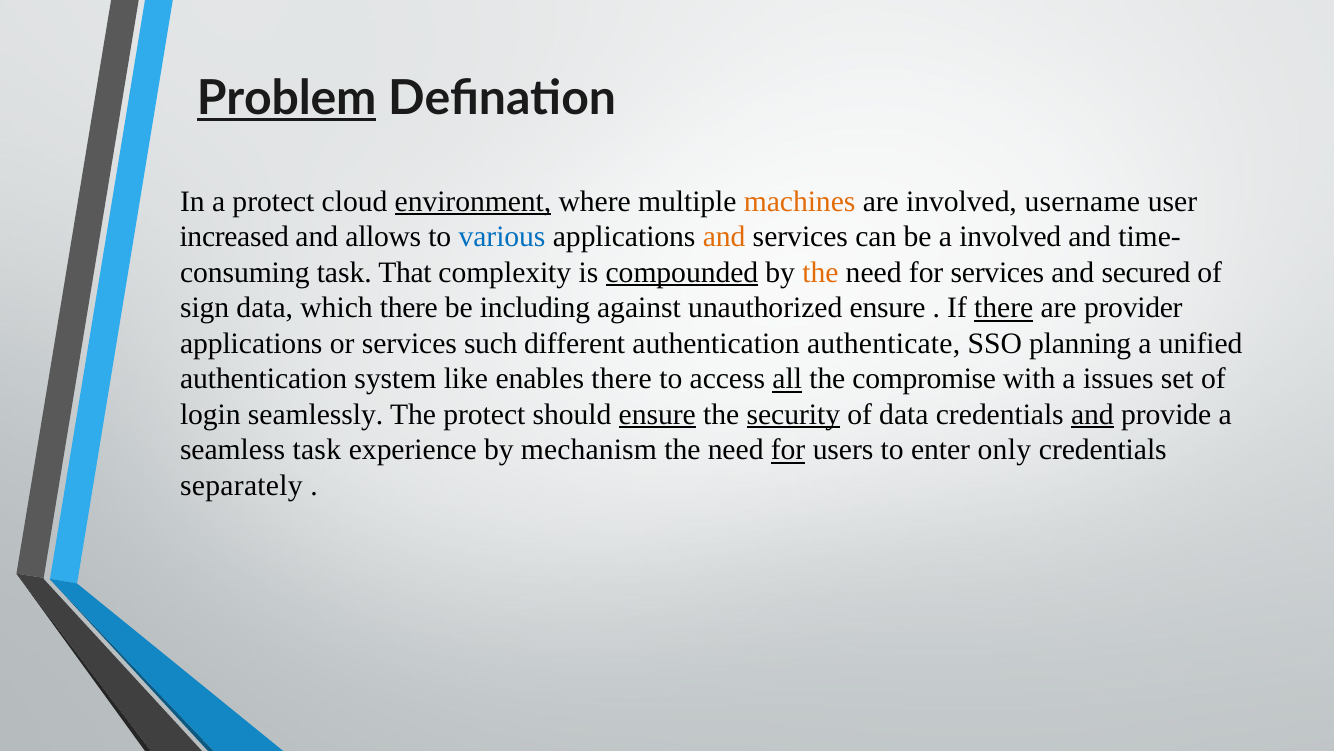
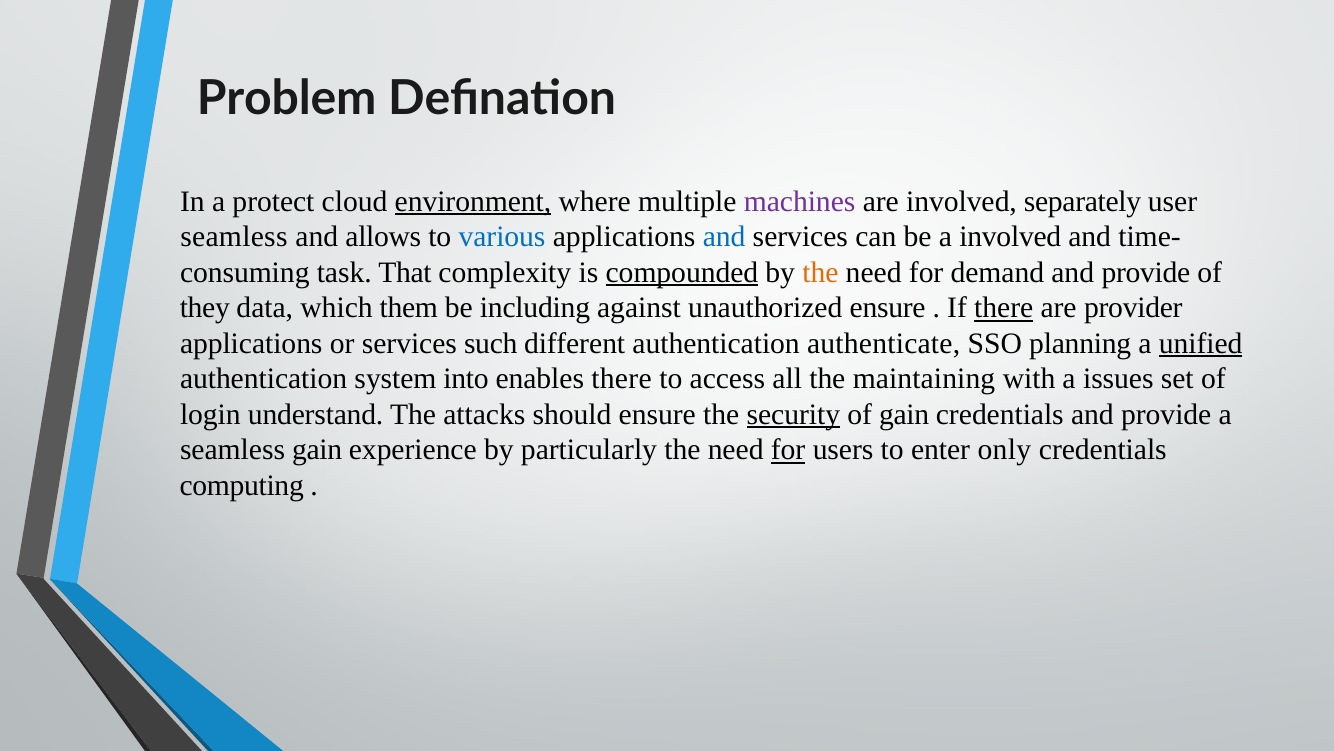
Problem underline: present -> none (287, 99)
machines colour: orange -> purple (800, 201)
username: username -> separately (1083, 201)
increased: increased -> seamless (234, 237)
and colour: orange -> blue (724, 237)
for services: services -> demand (997, 272)
secured: secured -> provide (1146, 272)
sign: sign -> they (205, 308)
which there: there -> them (409, 308)
unified underline: none -> present (1201, 343)
like: like -> into (466, 379)
all underline: present -> none (787, 379)
compromise: compromise -> maintaining (924, 379)
seamlessly: seamlessly -> understand (316, 414)
The protect: protect -> attacks (484, 414)
ensure underline: present -> none (657, 414)
of data: data -> gain (904, 414)
and underline: present -> none (1092, 414)
seamless task: task -> gain (317, 450)
mechanism: mechanism -> particularly (589, 450)
separately: separately -> computing (242, 485)
